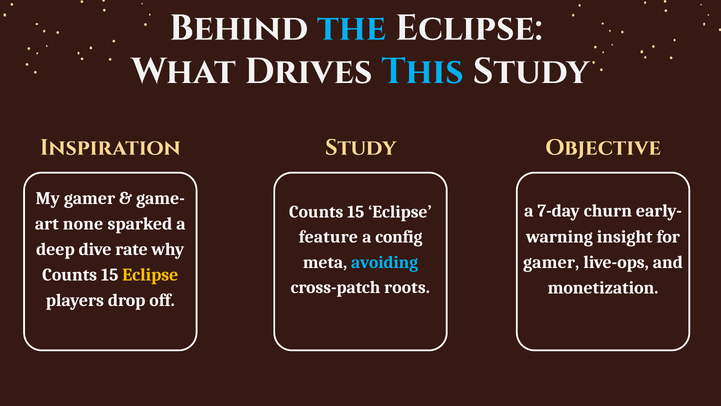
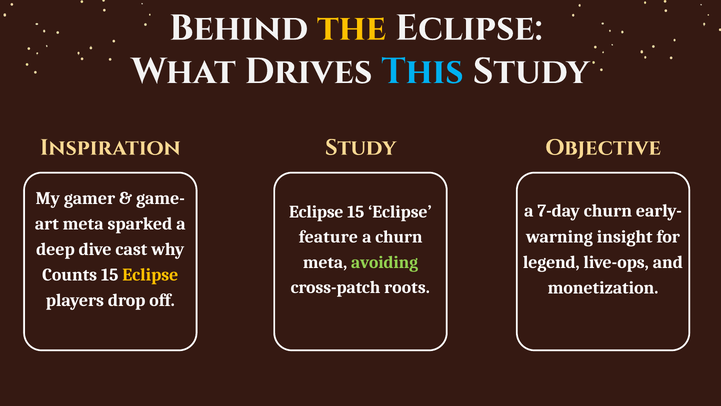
the colour: light blue -> yellow (352, 28)
Counts: Counts -> Eclipse (316, 212)
none: none -> meta (83, 224)
a config: config -> churn (399, 237)
rate: rate -> cast (131, 249)
gamer: gamer -> legend (551, 262)
avoiding colour: light blue -> light green (385, 262)
